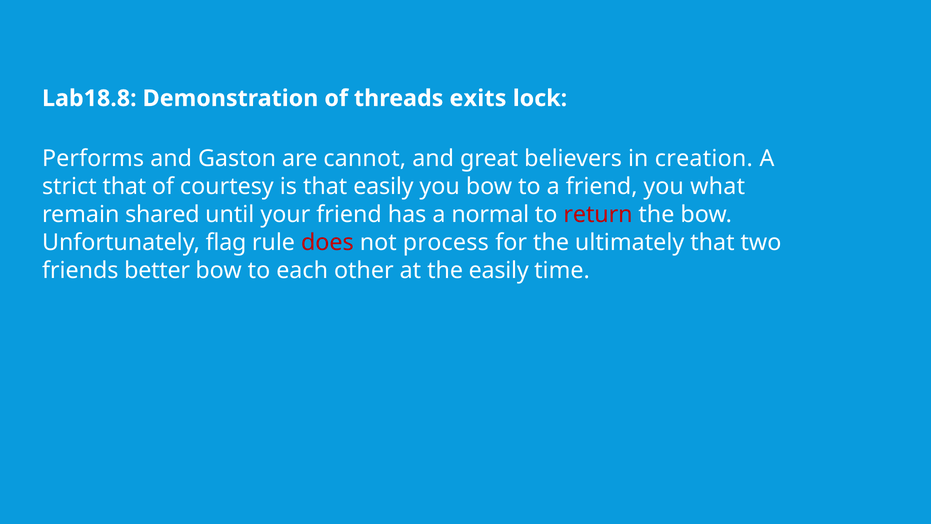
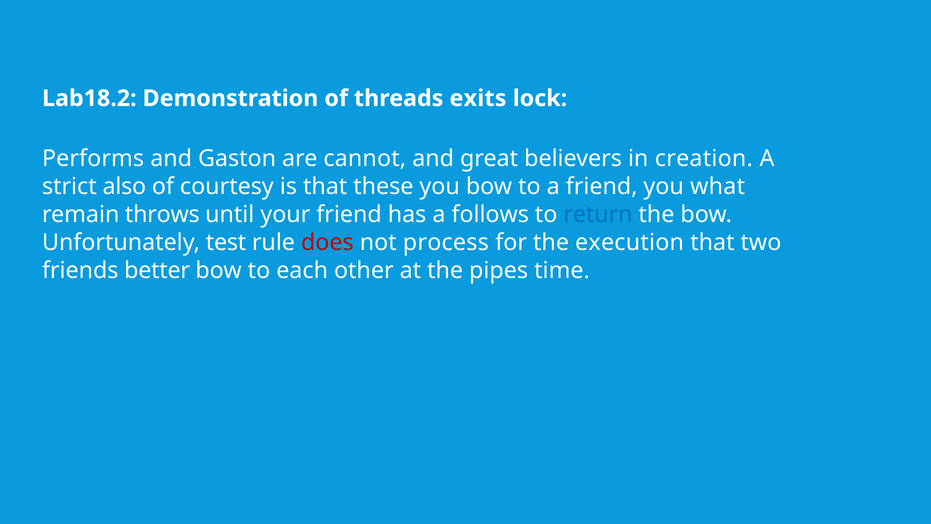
Lab18.8: Lab18.8 -> Lab18.2 (89, 98)
strict that: that -> also (124, 187)
that easily: easily -> these (383, 187)
shared: shared -> throws (162, 215)
normal: normal -> follows (490, 215)
return colour: red -> blue (598, 215)
flag: flag -> test (226, 242)
ultimately: ultimately -> execution (630, 242)
the easily: easily -> pipes (499, 270)
